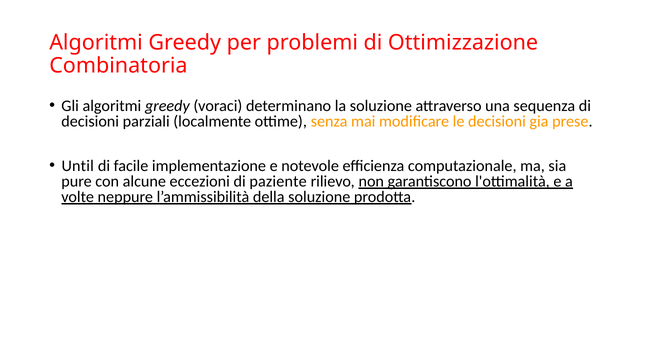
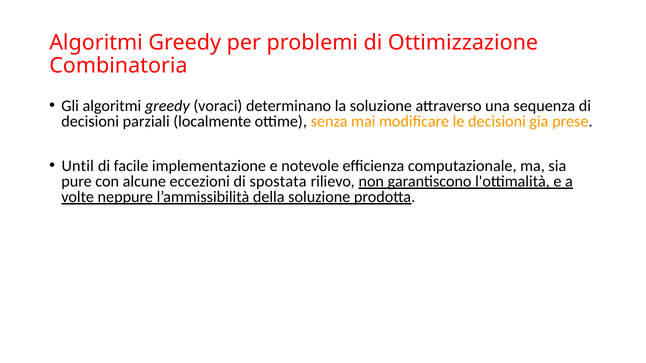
paziente: paziente -> spostata (278, 182)
